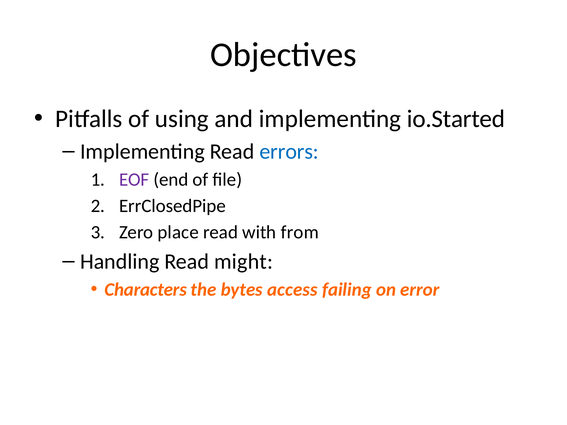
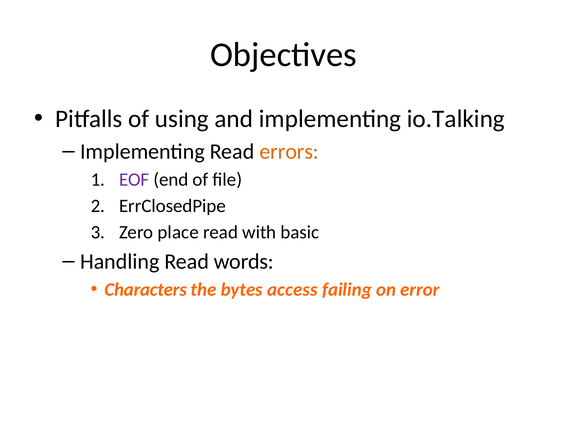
io.Started: io.Started -> io.Talking (456, 119)
errors colour: blue -> orange (289, 151)
from: from -> basic (300, 233)
might: might -> words (244, 262)
